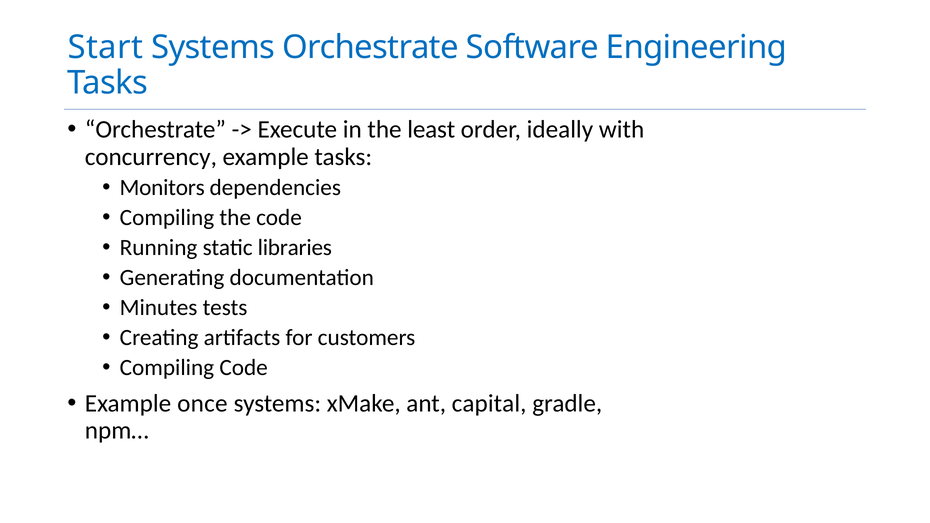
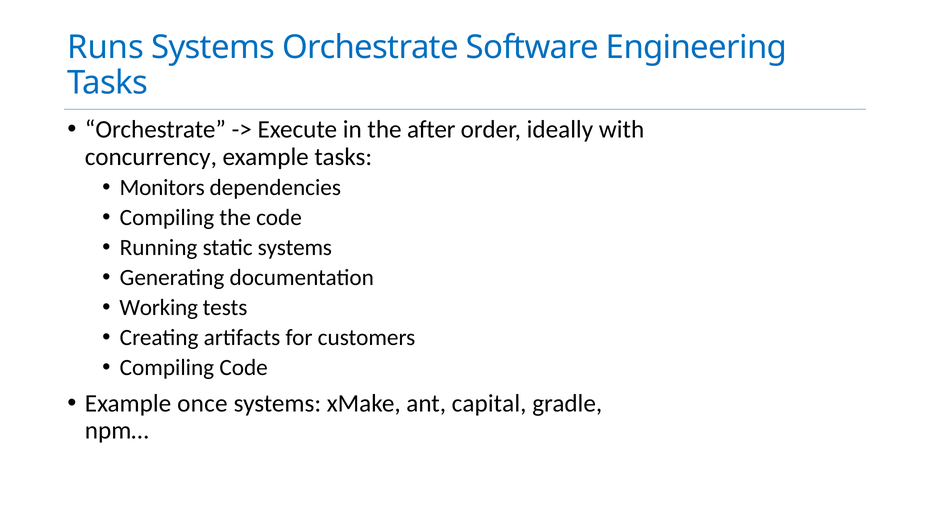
Start: Start -> Runs (106, 47)
least: least -> after (431, 130)
static libraries: libraries -> systems (295, 248)
Minutes: Minutes -> Working (159, 308)
